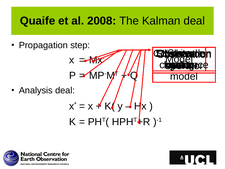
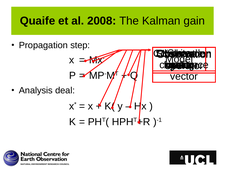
The Kalman deal: deal -> gain (194, 21)
model: model -> vector (184, 76)
